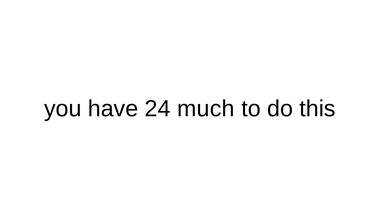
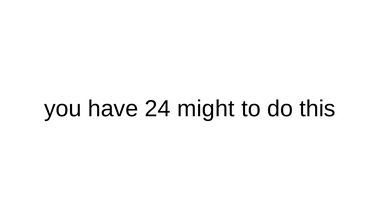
much: much -> might (206, 108)
